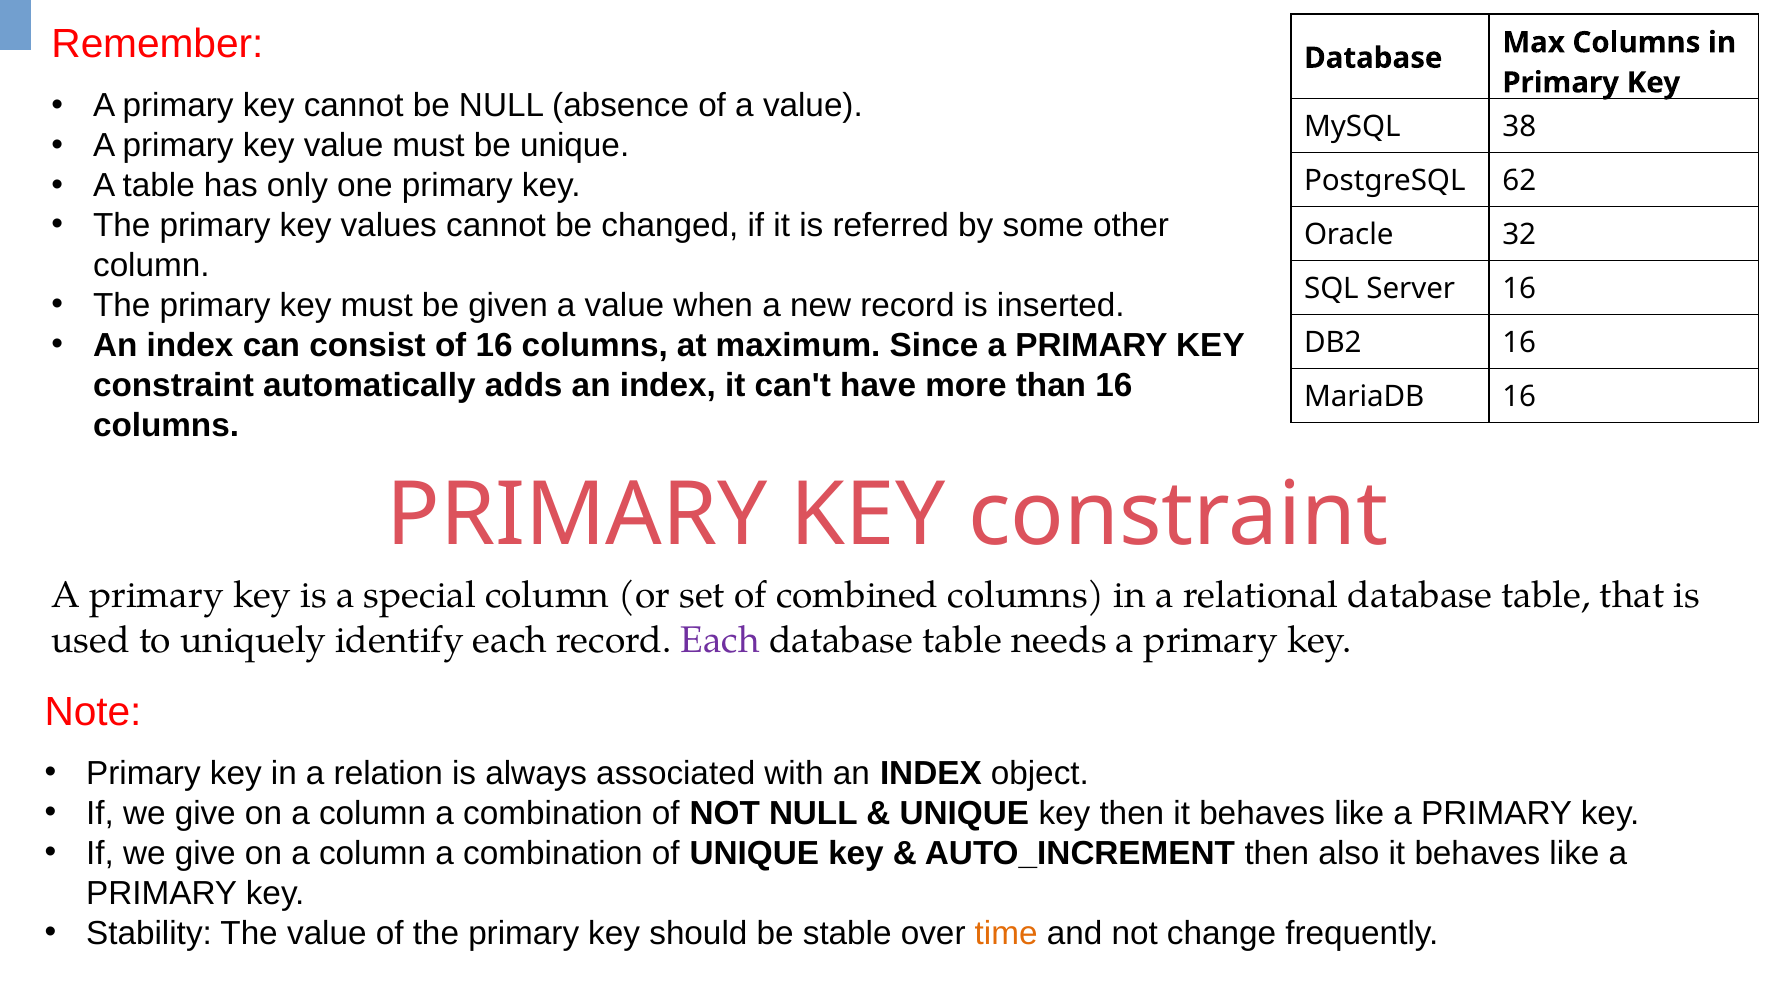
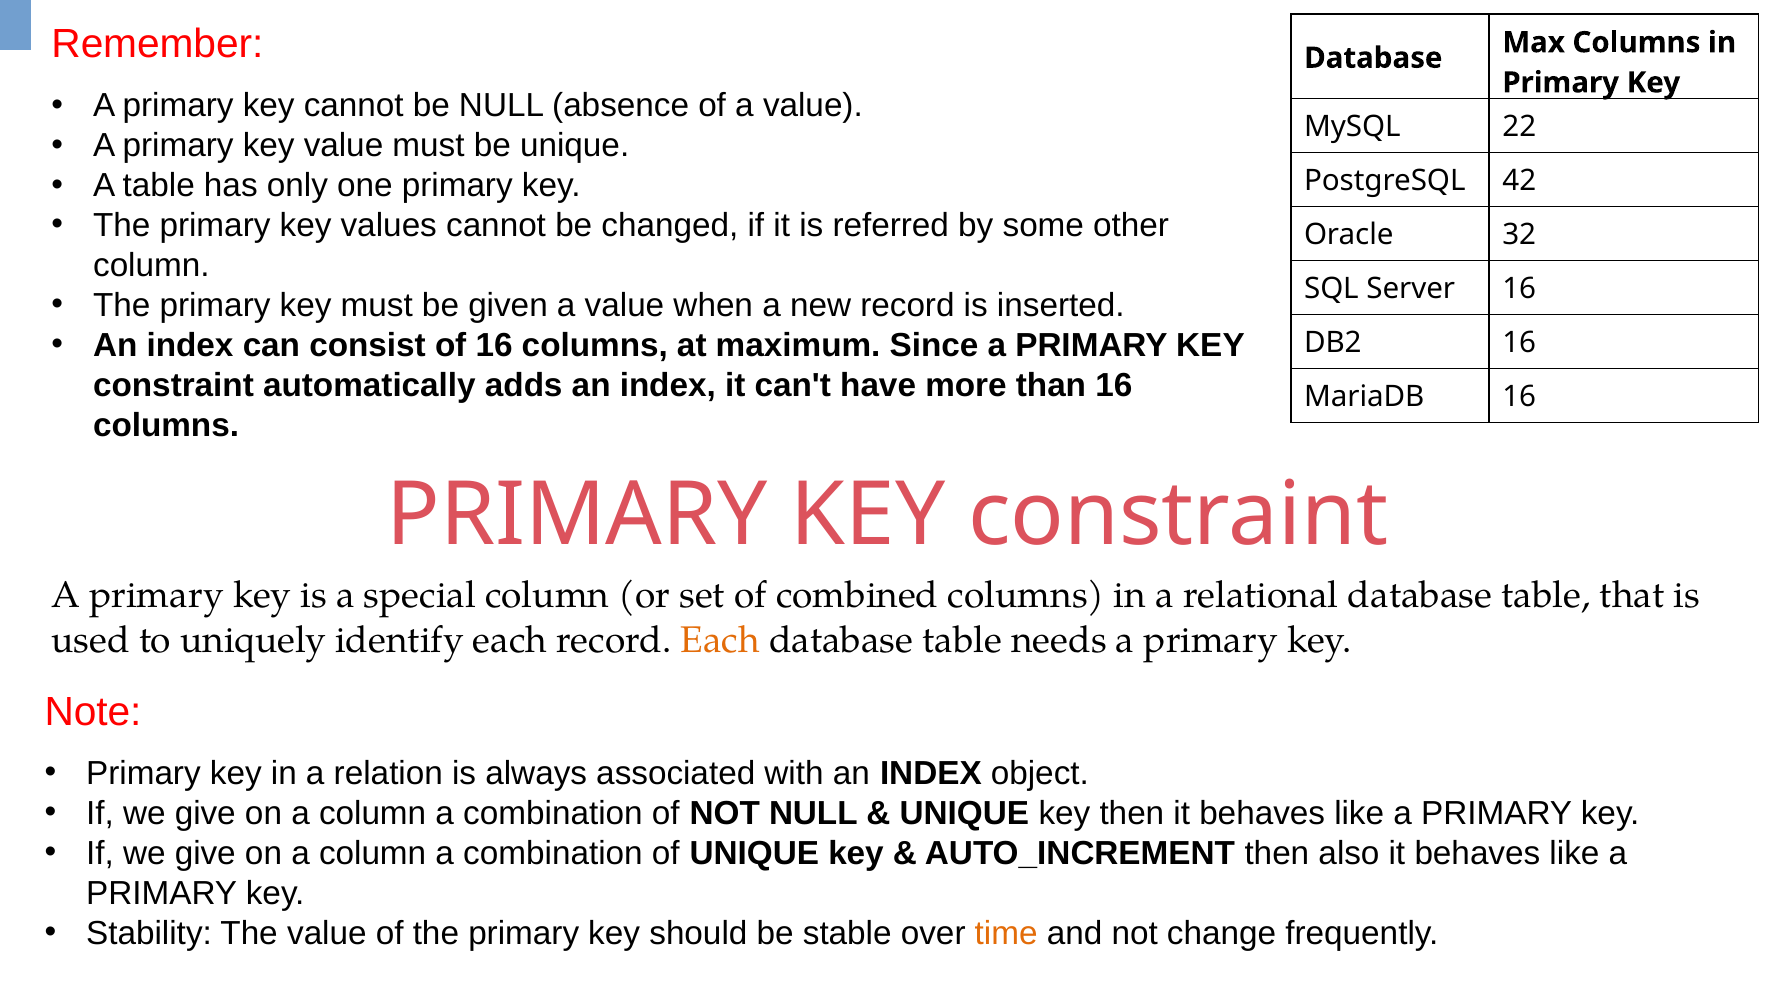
38: 38 -> 22 (1519, 127)
62: 62 -> 42 (1519, 181)
Each colour: purple -> orange (720, 640)
